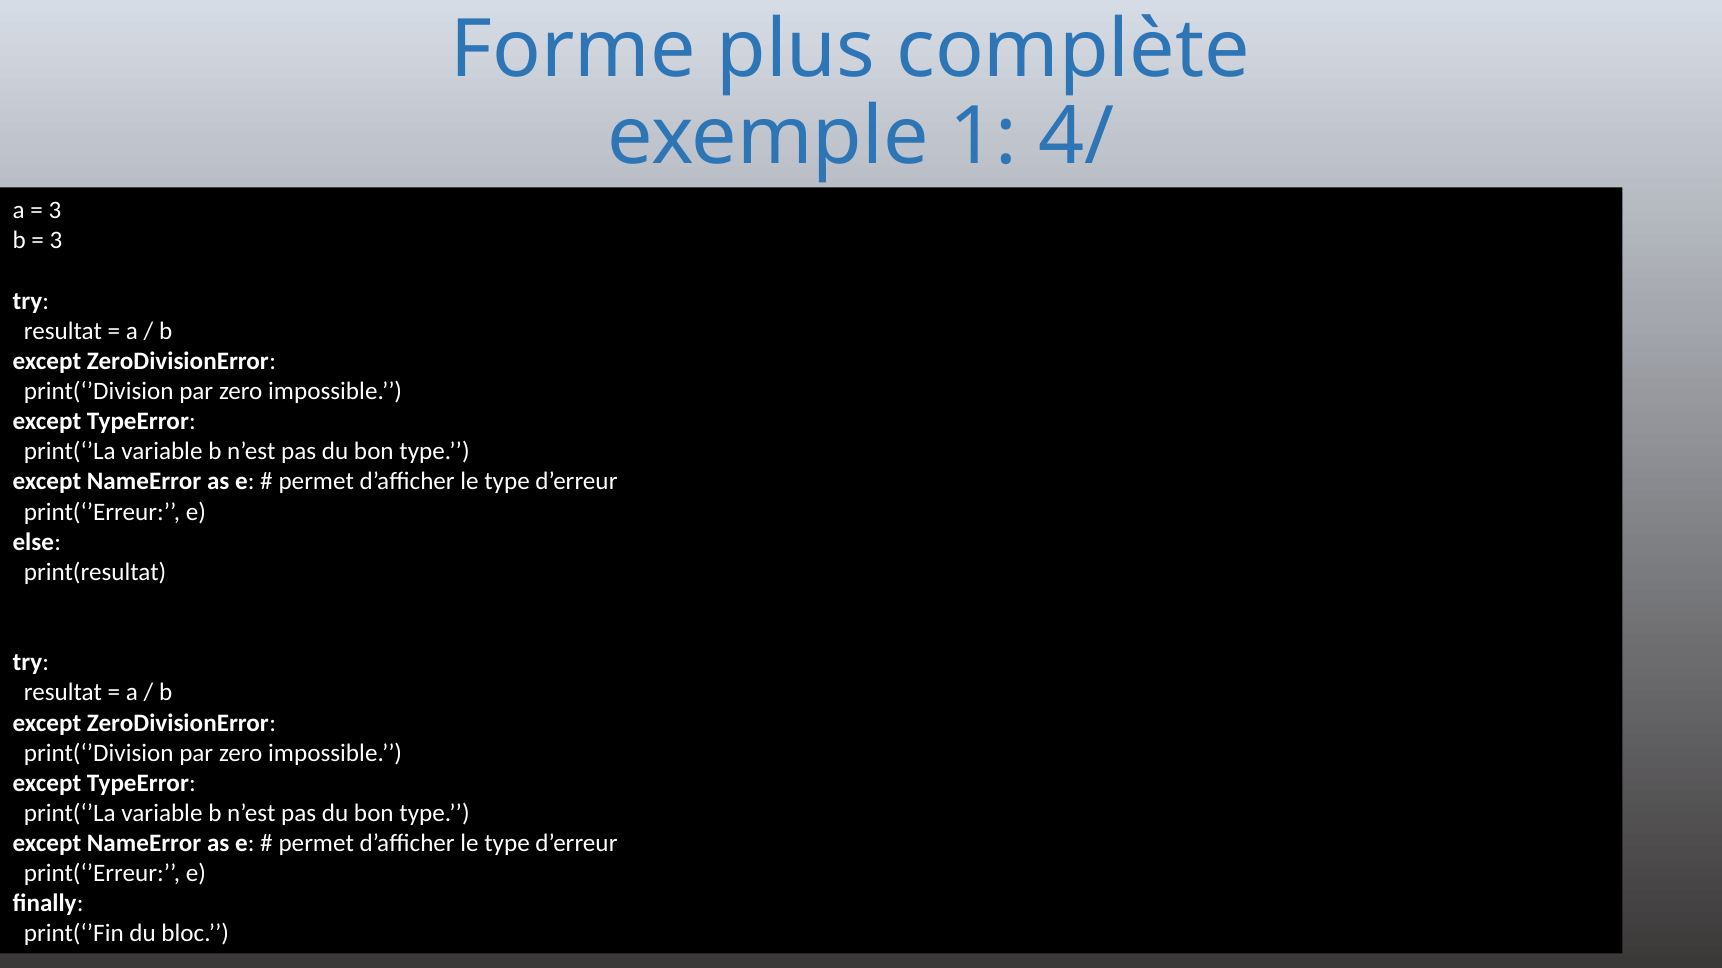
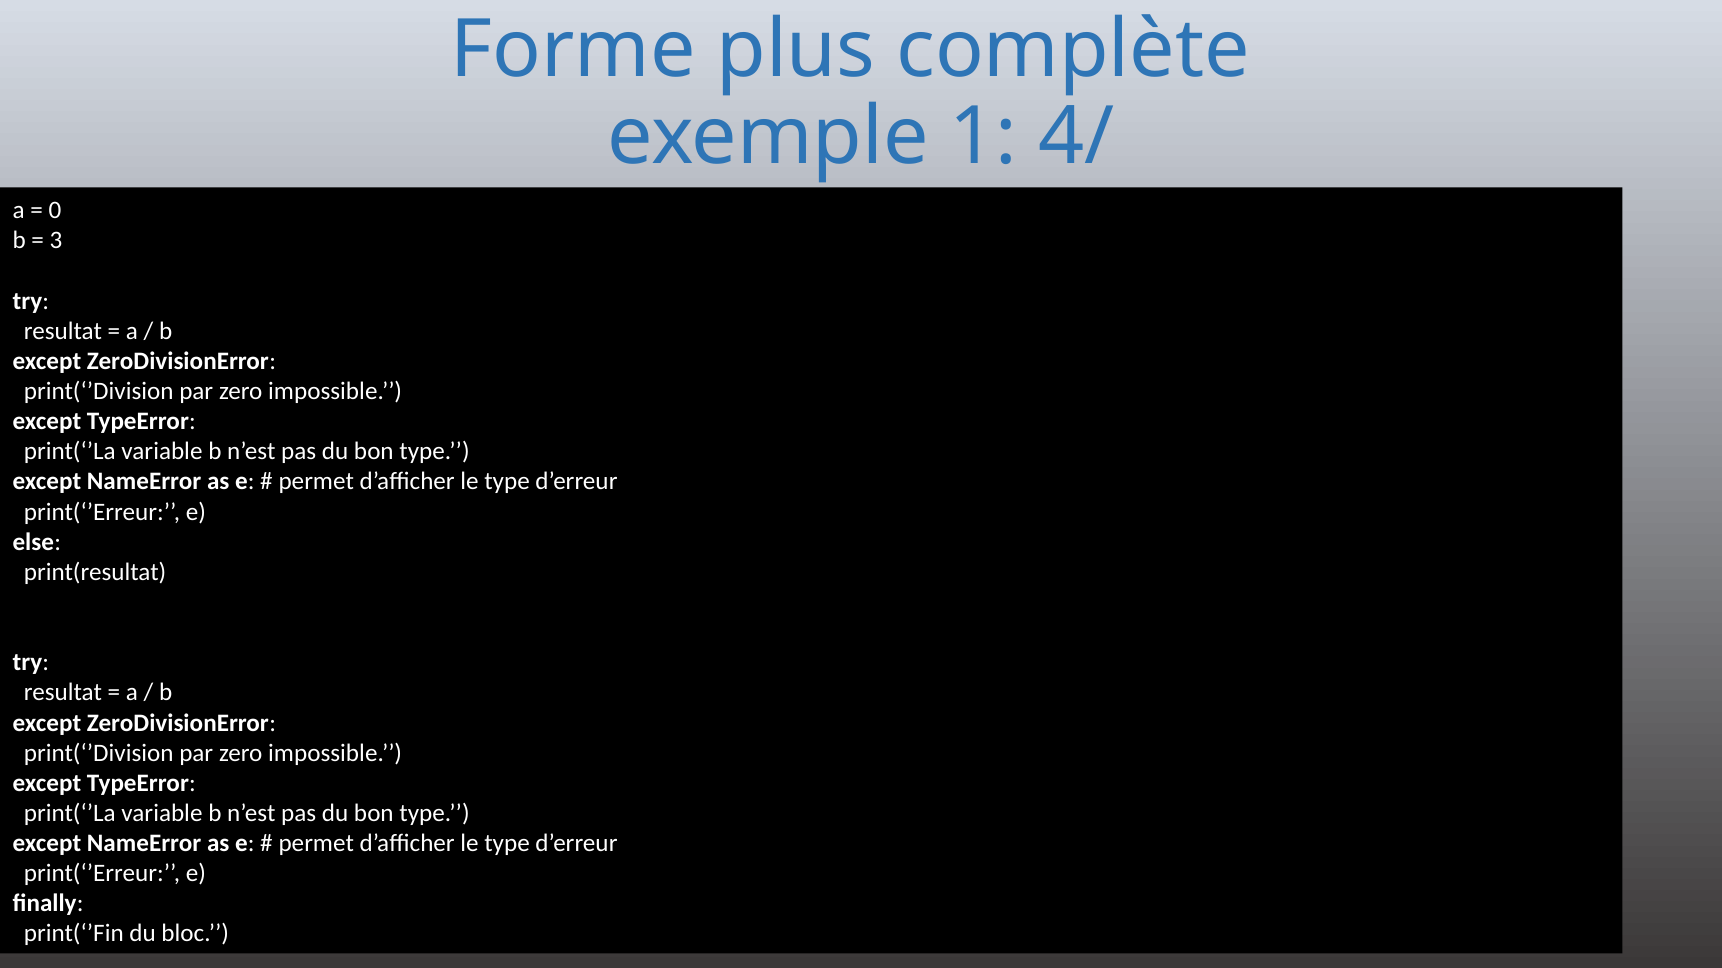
3: 3 -> 0 (55, 211)
